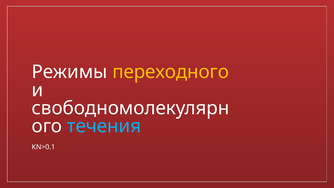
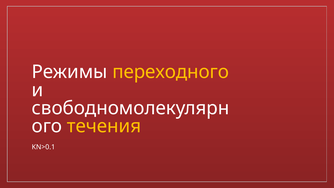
течения colour: light blue -> yellow (104, 126)
